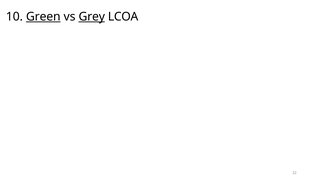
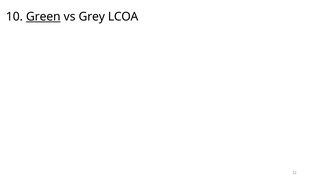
Grey underline: present -> none (92, 17)
